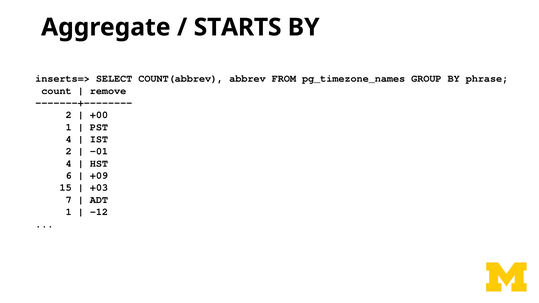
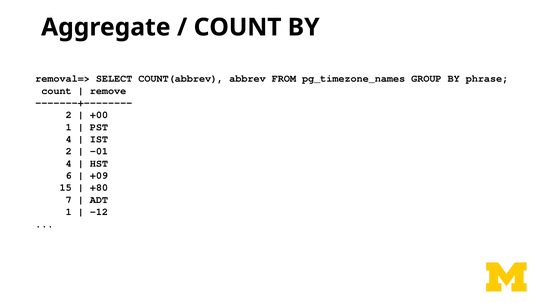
STARTS: STARTS -> COUNT (238, 27)
inserts=>: inserts=> -> removal=> (63, 79)
+03: +03 -> +80 (99, 188)
